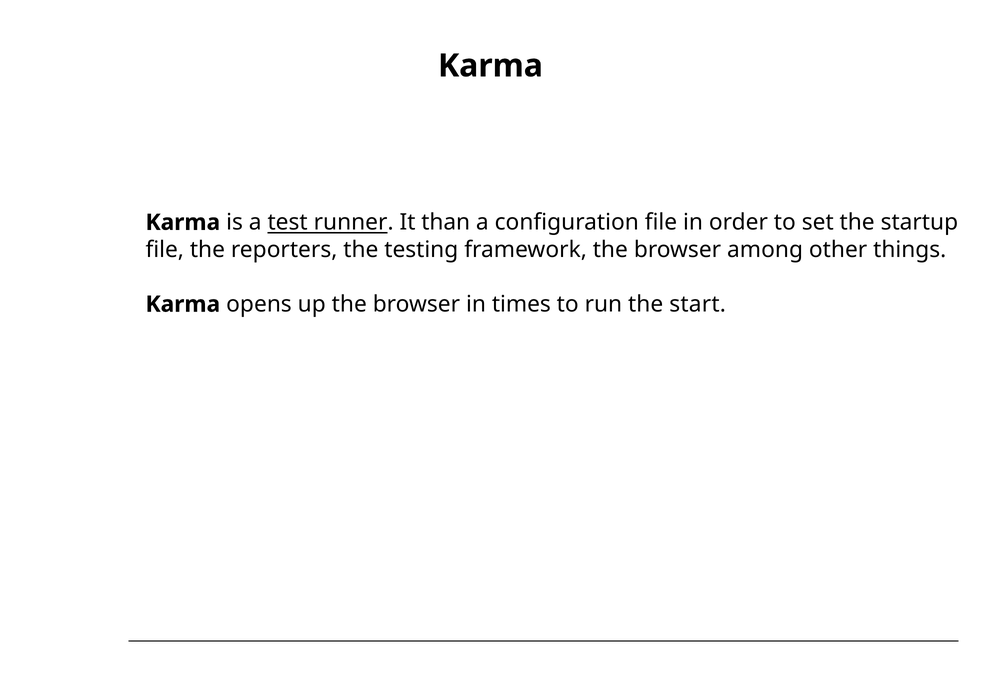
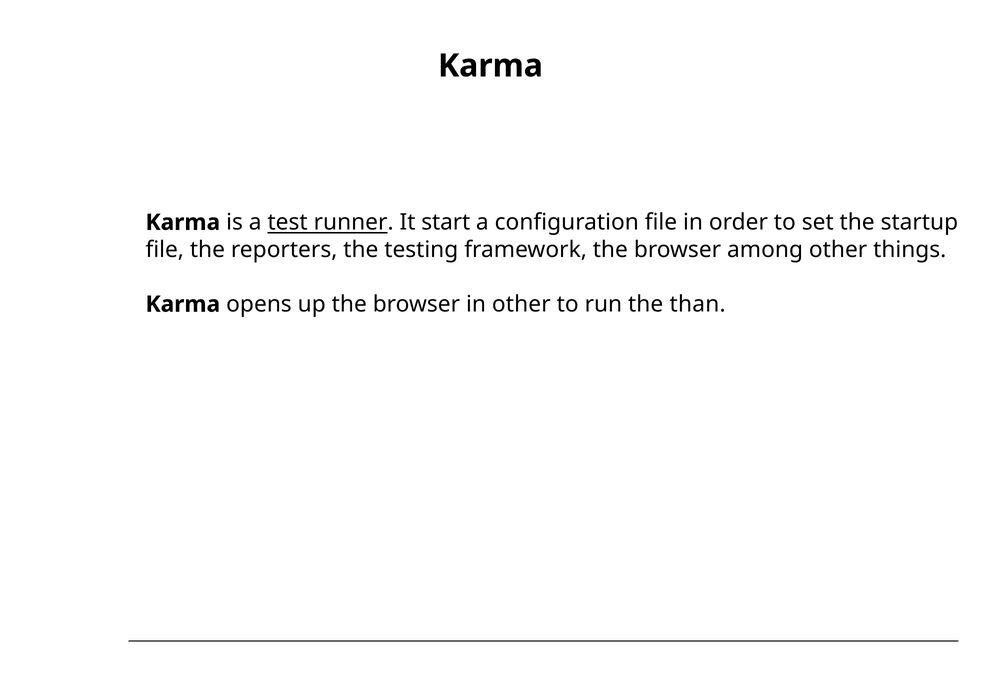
than: than -> start (446, 222)
in times: times -> other (521, 304)
start: start -> than (698, 304)
